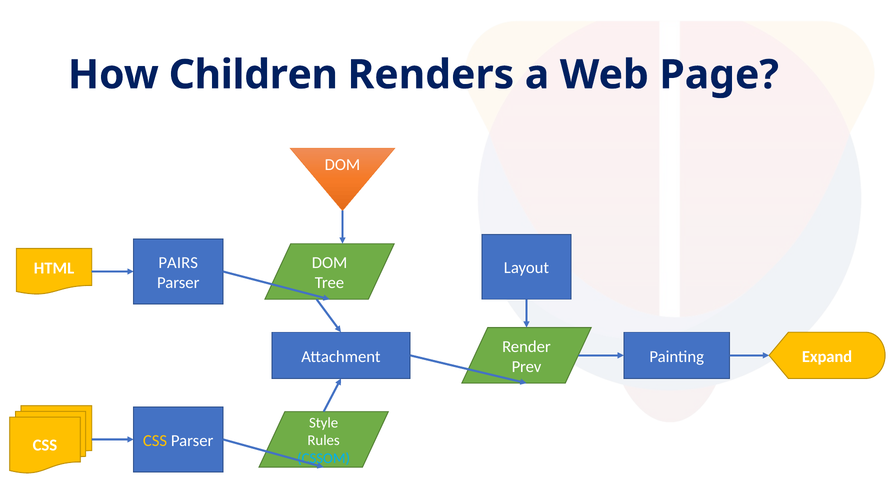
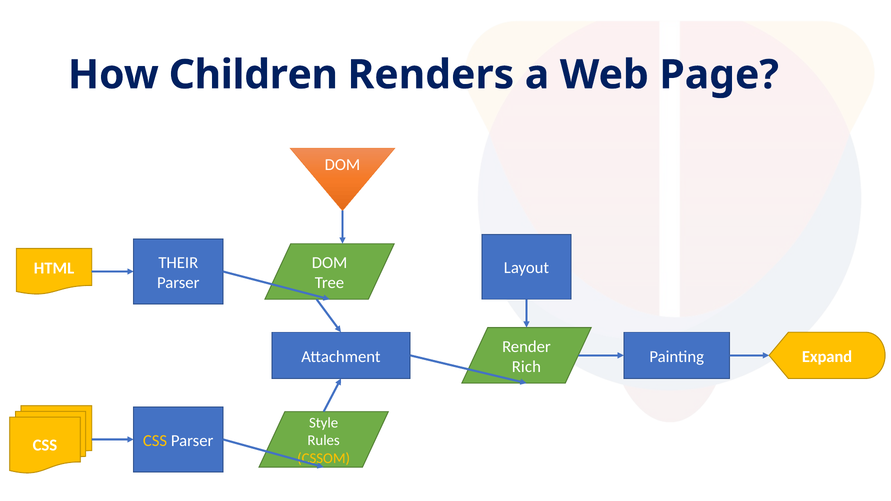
PAIRS: PAIRS -> THEIR (178, 263)
Prev: Prev -> Rich (526, 367)
CSSOM colour: light blue -> yellow (324, 458)
